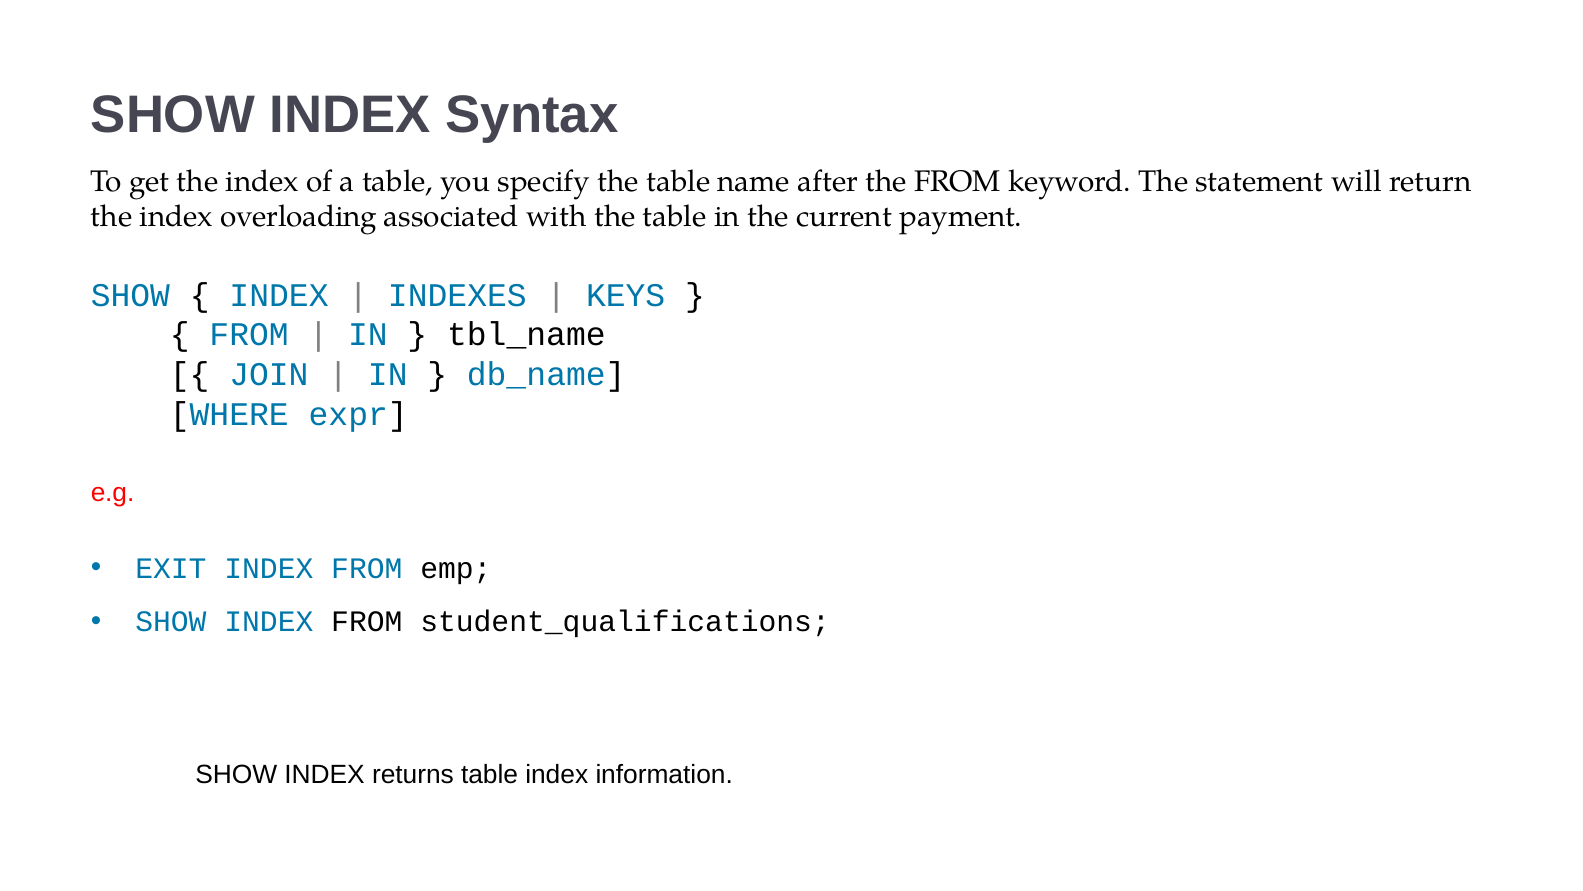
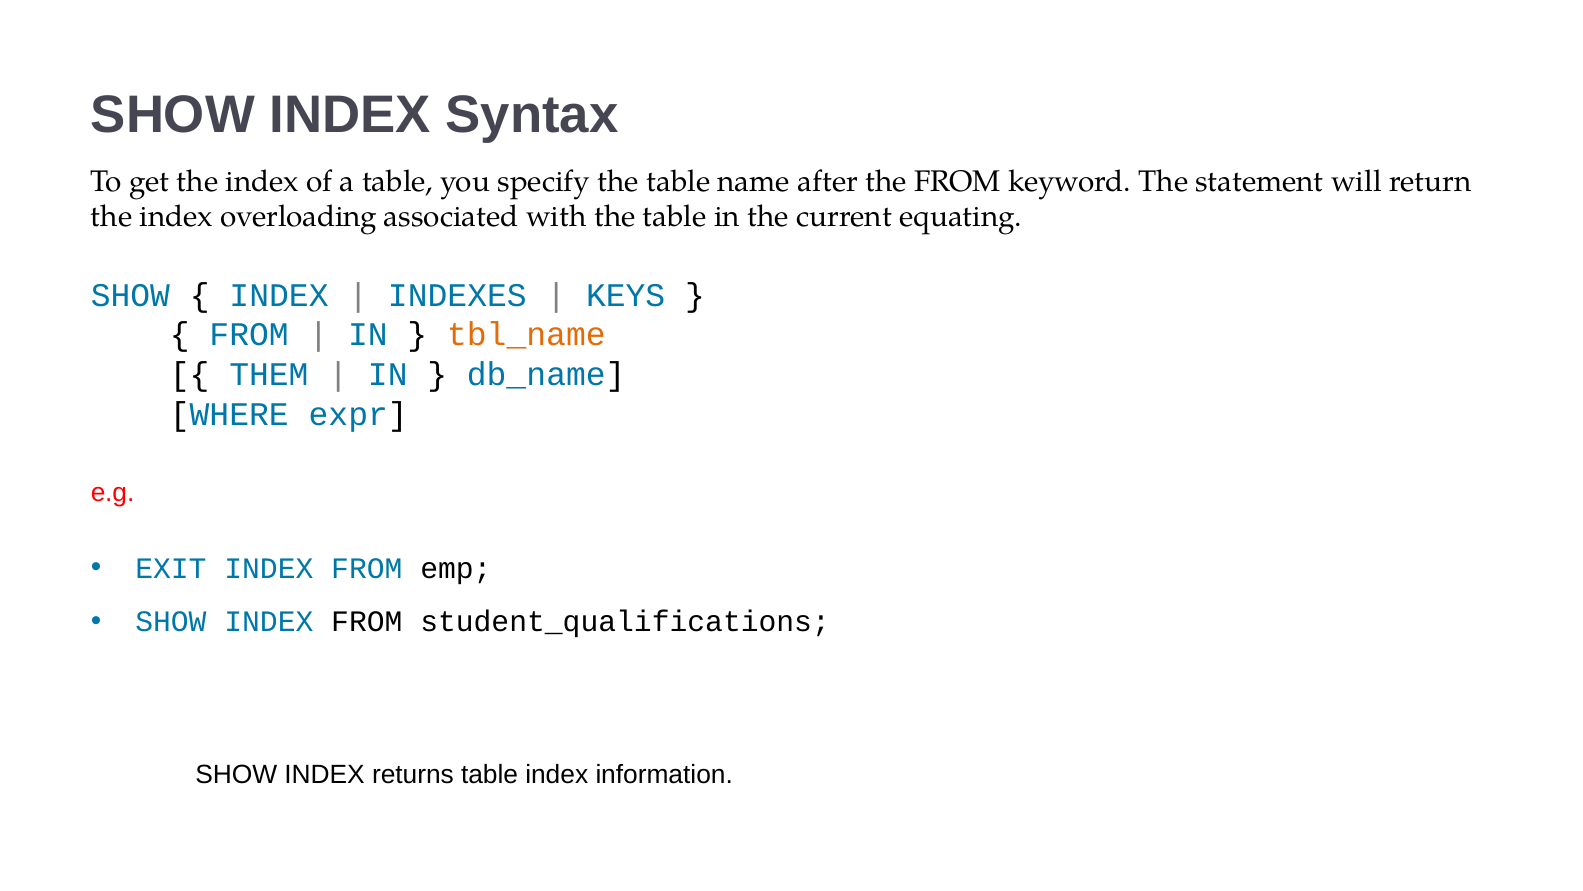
payment: payment -> equating (961, 217)
tbl_name colour: black -> orange (526, 335)
JOIN: JOIN -> THEM (269, 374)
